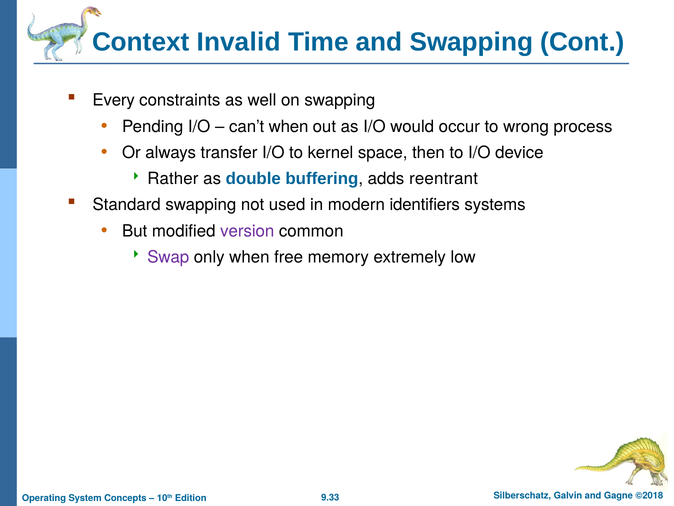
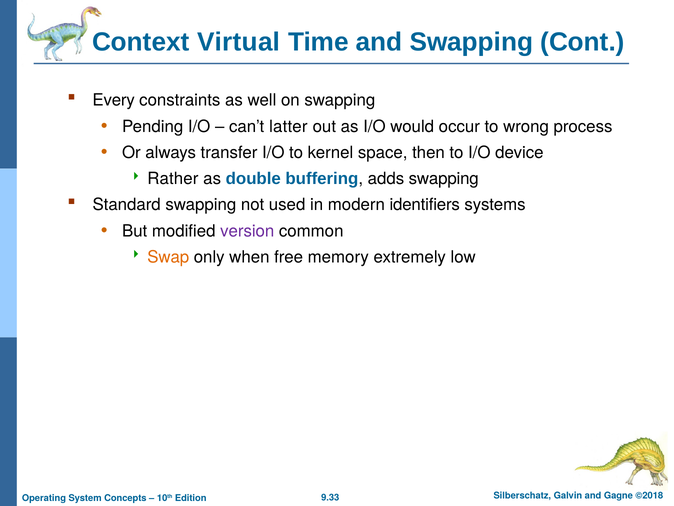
Invalid: Invalid -> Virtual (239, 42)
can’t when: when -> latter (288, 126)
adds reentrant: reentrant -> swapping (444, 179)
Swap colour: purple -> orange (168, 257)
